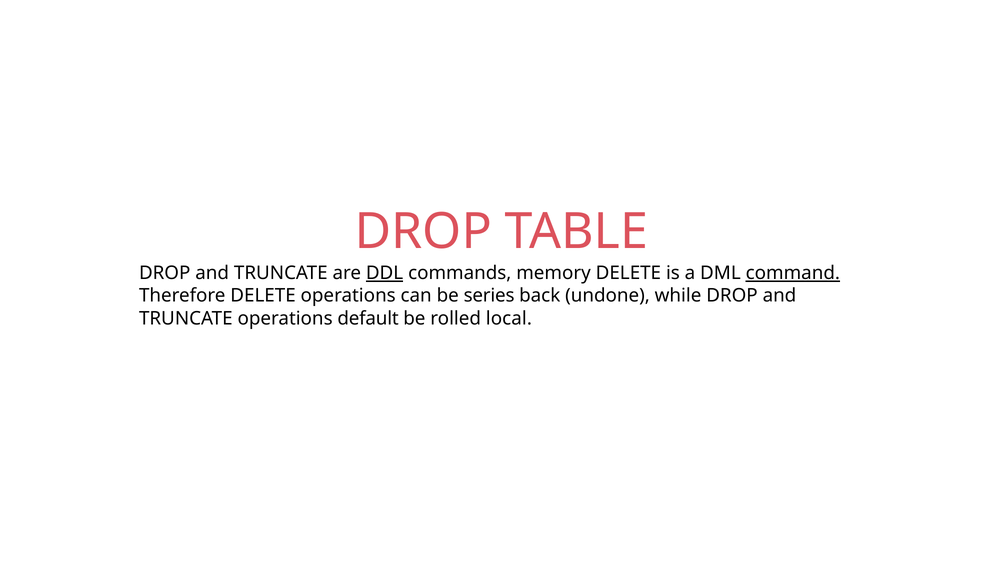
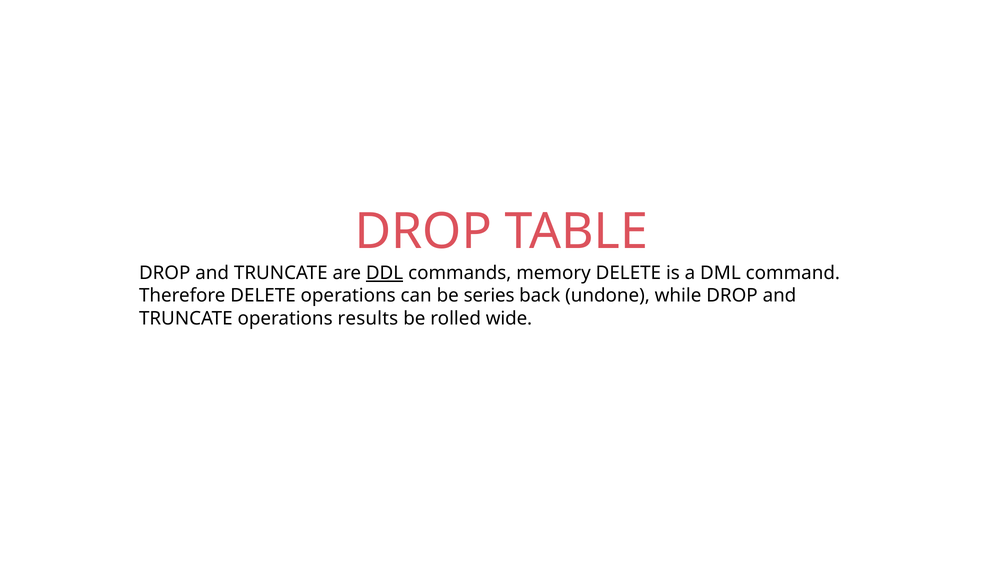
command underline: present -> none (793, 273)
default: default -> results (368, 318)
local: local -> wide (509, 318)
